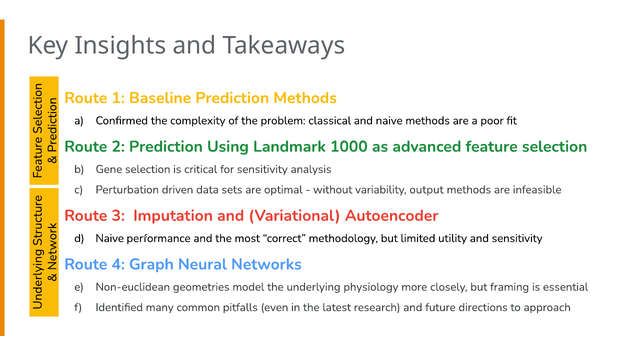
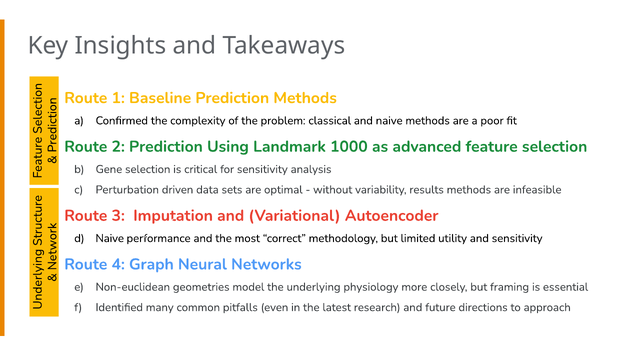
output: output -> results (427, 189)
